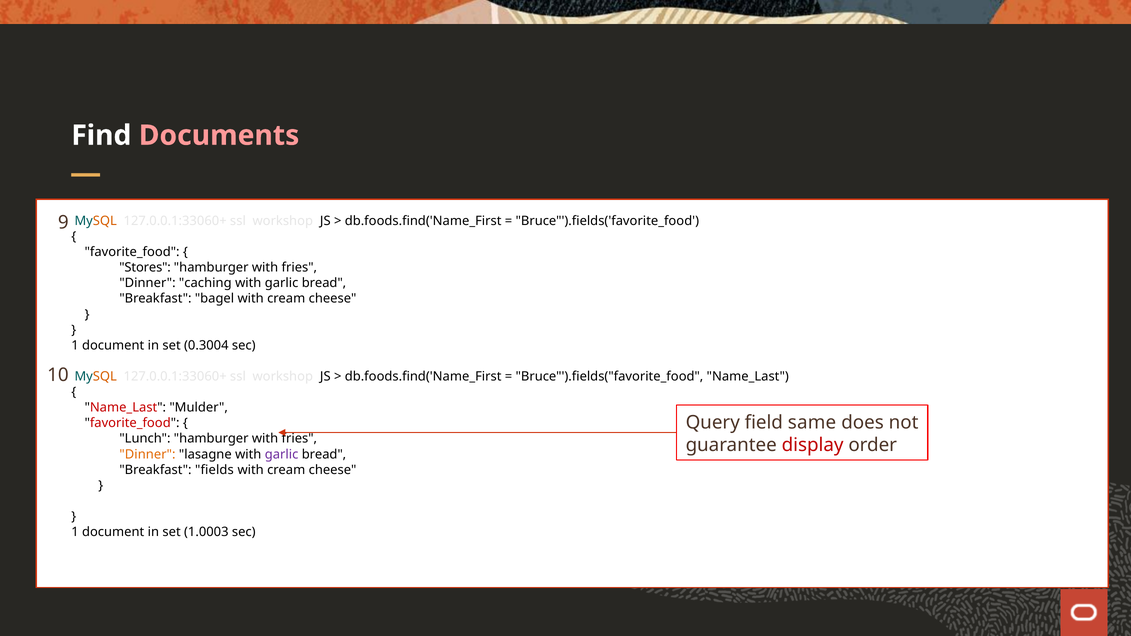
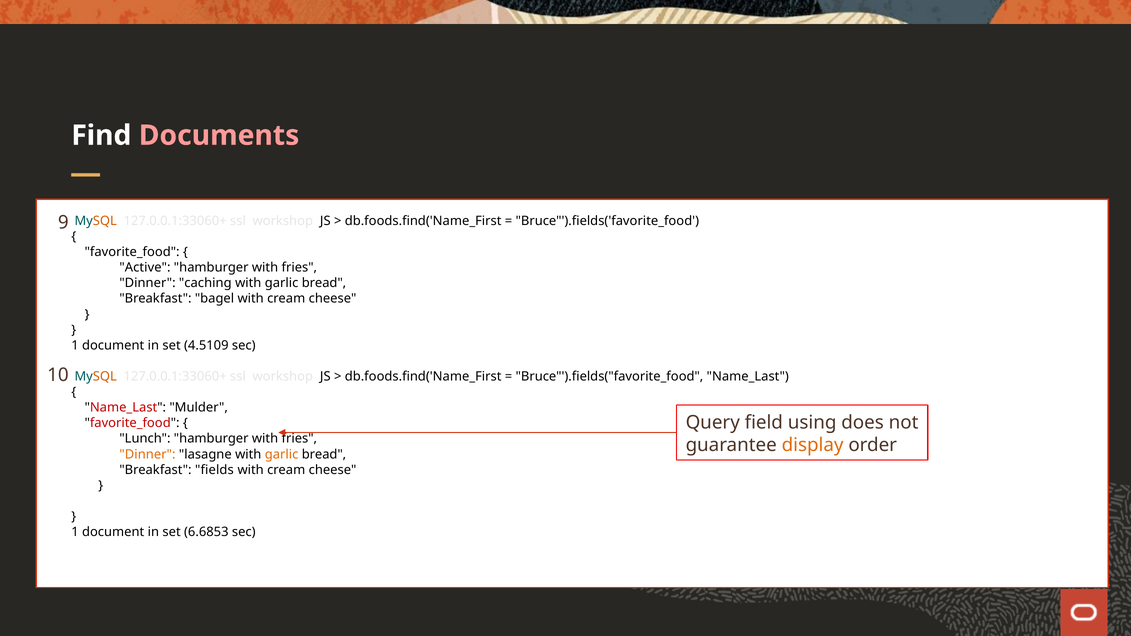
Stores: Stores -> Active (145, 268)
0.3004: 0.3004 -> 4.5109 (206, 345)
same: same -> using (812, 423)
display colour: red -> orange (813, 445)
garlic colour: purple -> orange (282, 454)
1.0003: 1.0003 -> 6.6853 (206, 532)
